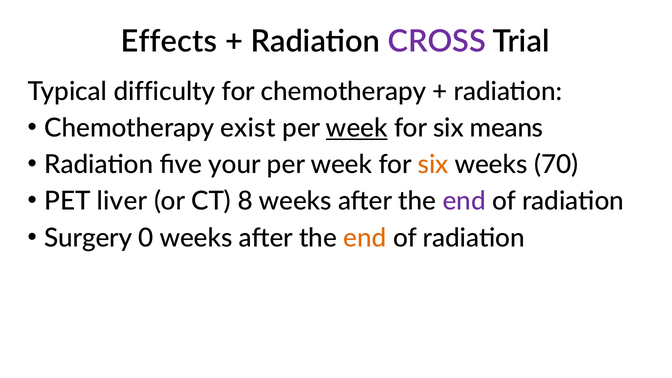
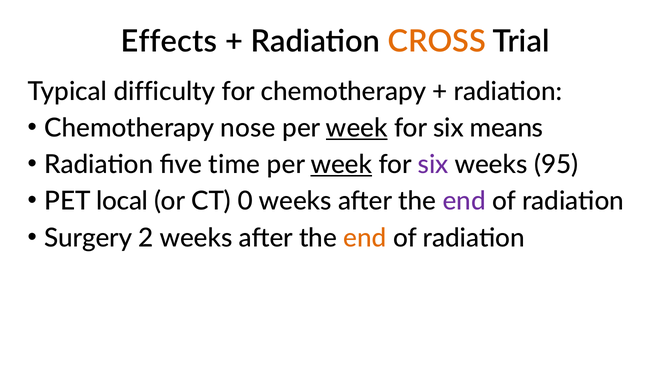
CROSS colour: purple -> orange (437, 42)
exist: exist -> nose (248, 128)
your: your -> time (234, 165)
week underline: none -> present (341, 165)
six colour: orange -> purple (433, 165)
70: 70 -> 95 (556, 165)
liver: liver -> local (122, 201)
8: 8 -> 0 (245, 201)
0: 0 -> 2 (146, 238)
